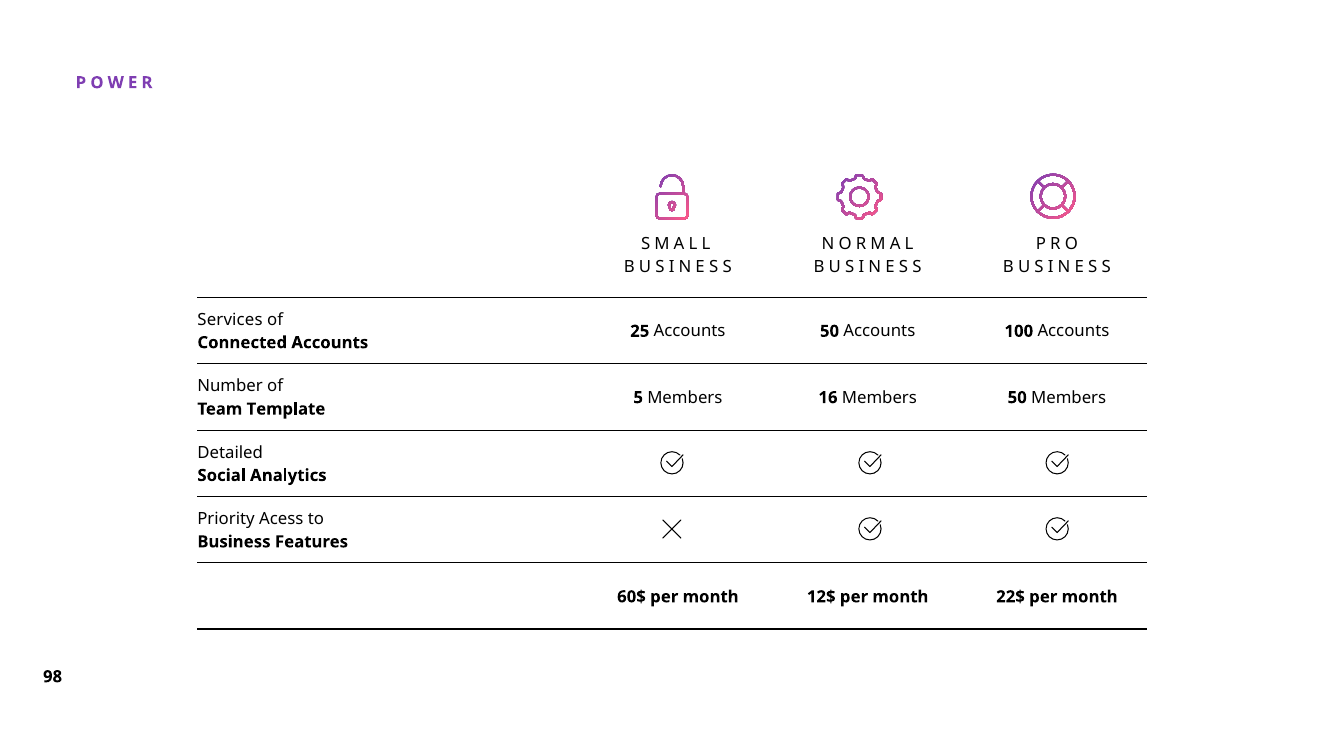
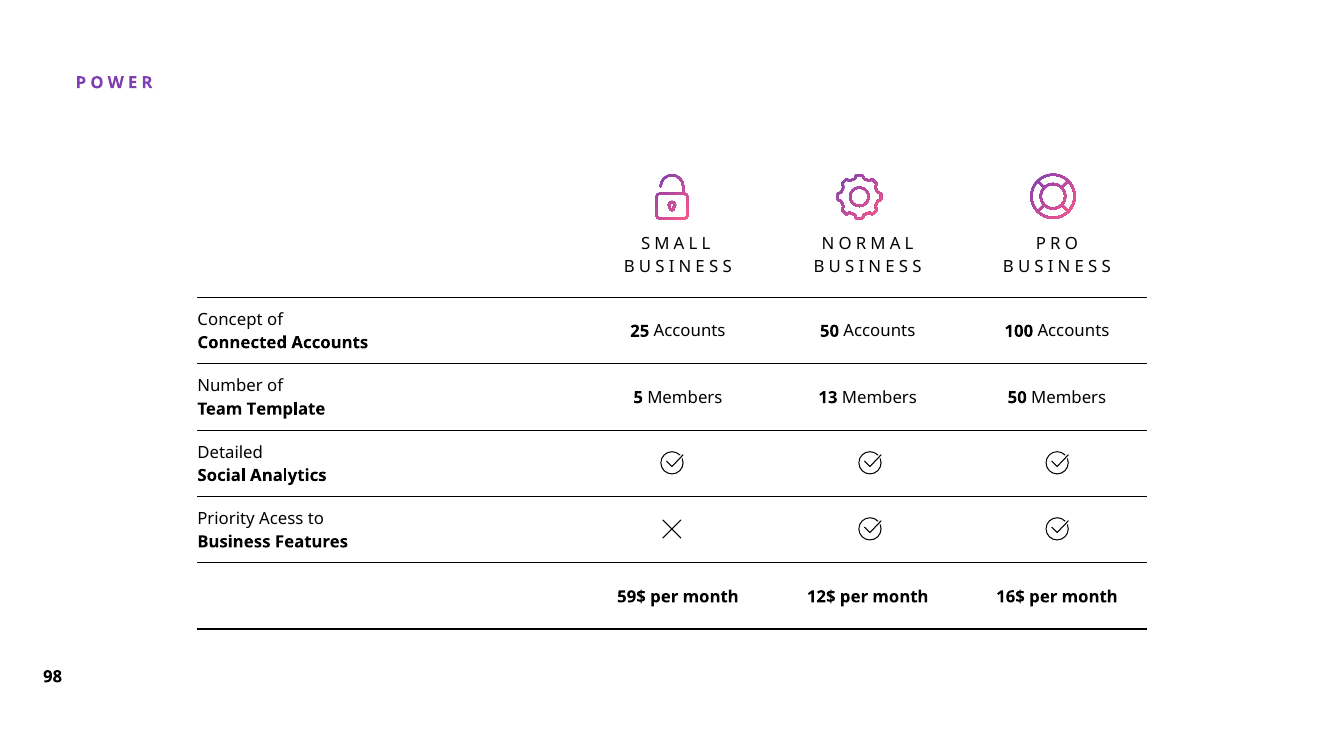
Services: Services -> Concept (230, 320)
16: 16 -> 13 (828, 398)
60$: 60$ -> 59$ (631, 597)
22$: 22$ -> 16$ (1011, 597)
